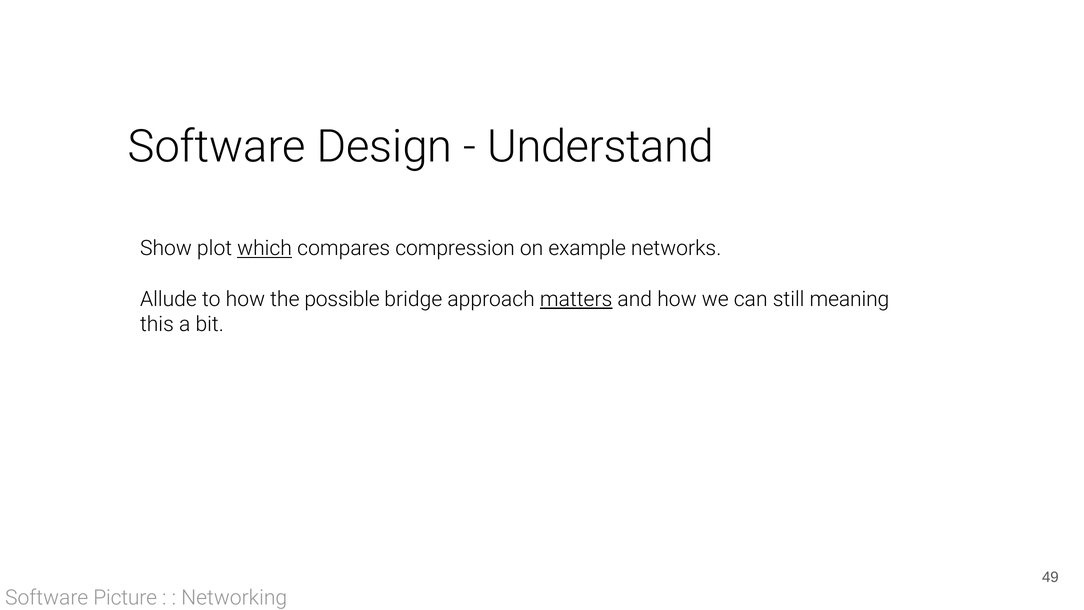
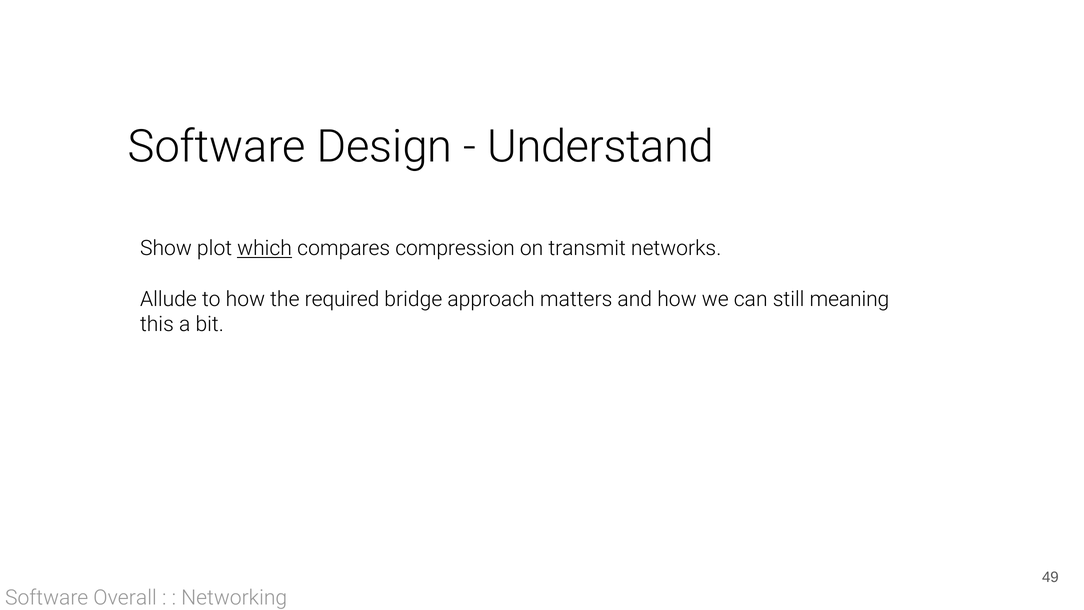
example: example -> transmit (587, 248)
possible: possible -> required (342, 299)
matters underline: present -> none (576, 299)
Picture: Picture -> Overall (125, 597)
